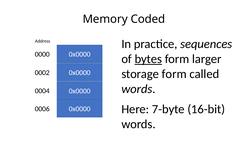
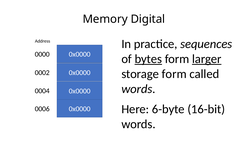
Coded: Coded -> Digital (148, 19)
larger underline: none -> present (207, 59)
7-byte: 7-byte -> 6-byte (168, 109)
